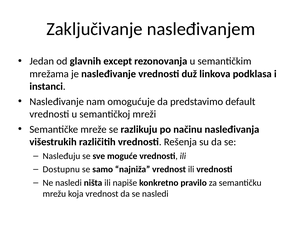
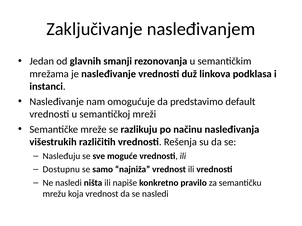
except: except -> smanji (118, 61)
